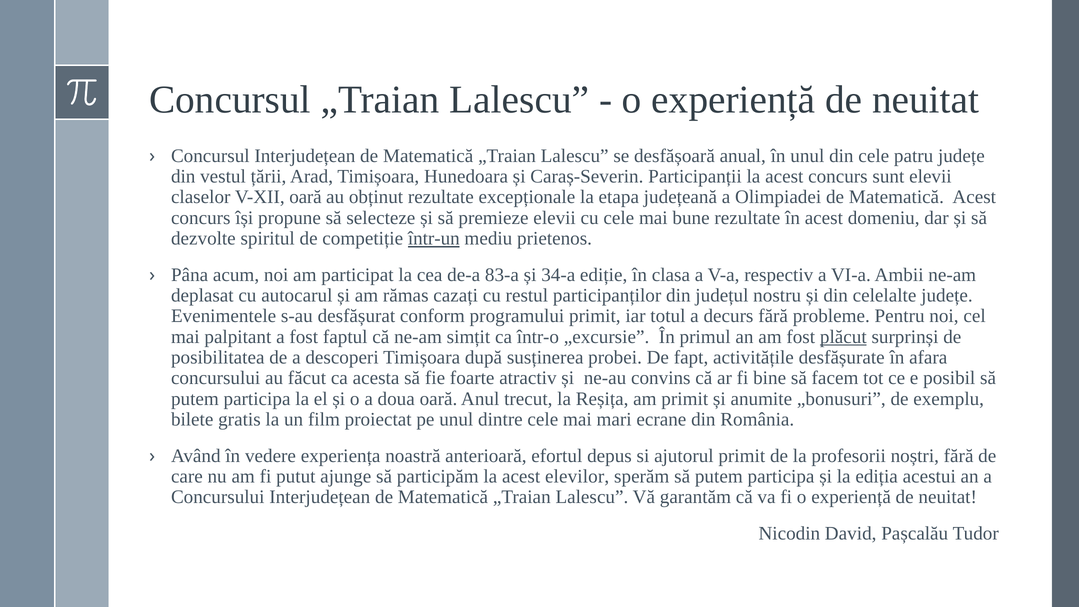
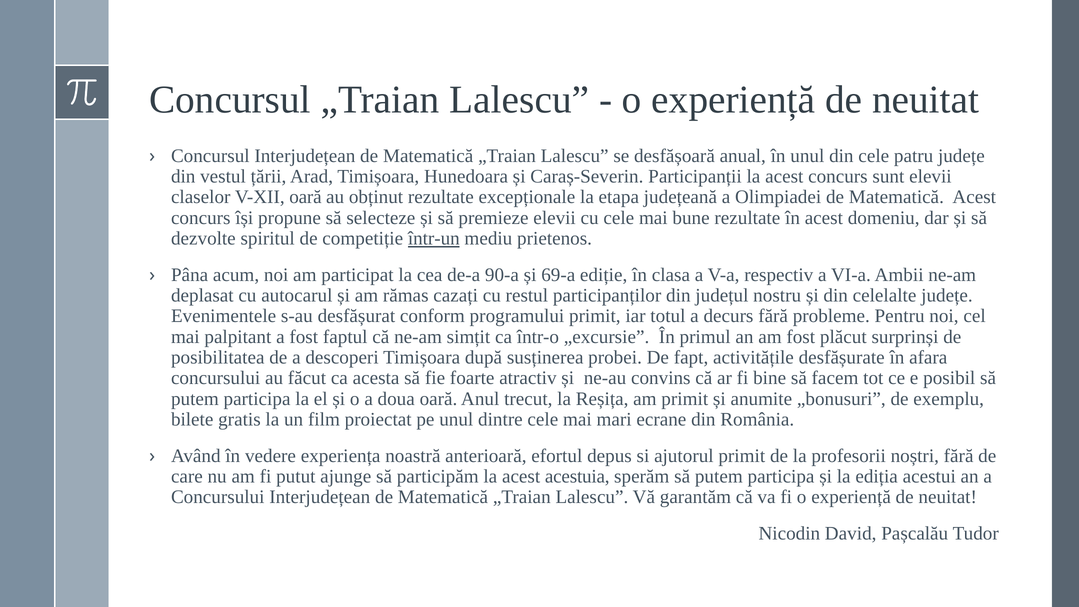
83-a: 83-a -> 90-a (502, 275)
34-a: 34-a -> 69-a (558, 275)
plăcut underline: present -> none (843, 337)
elevilor: elevilor -> acestuia (577, 476)
